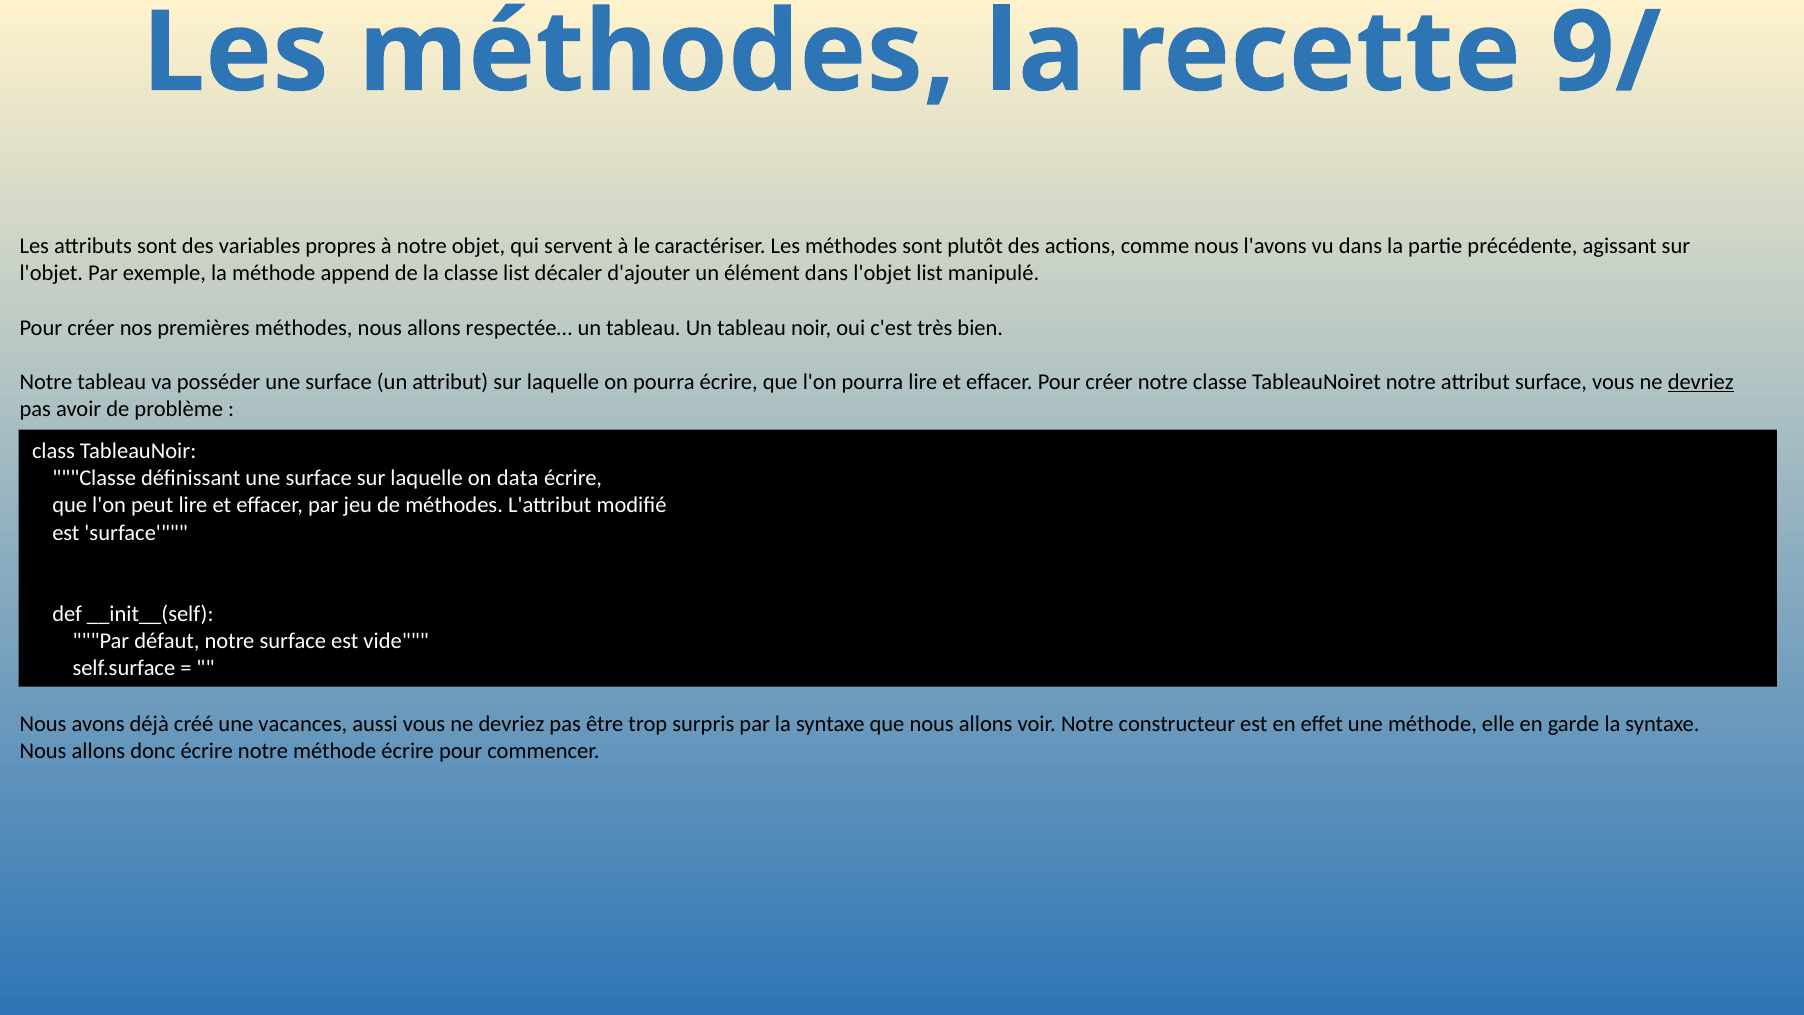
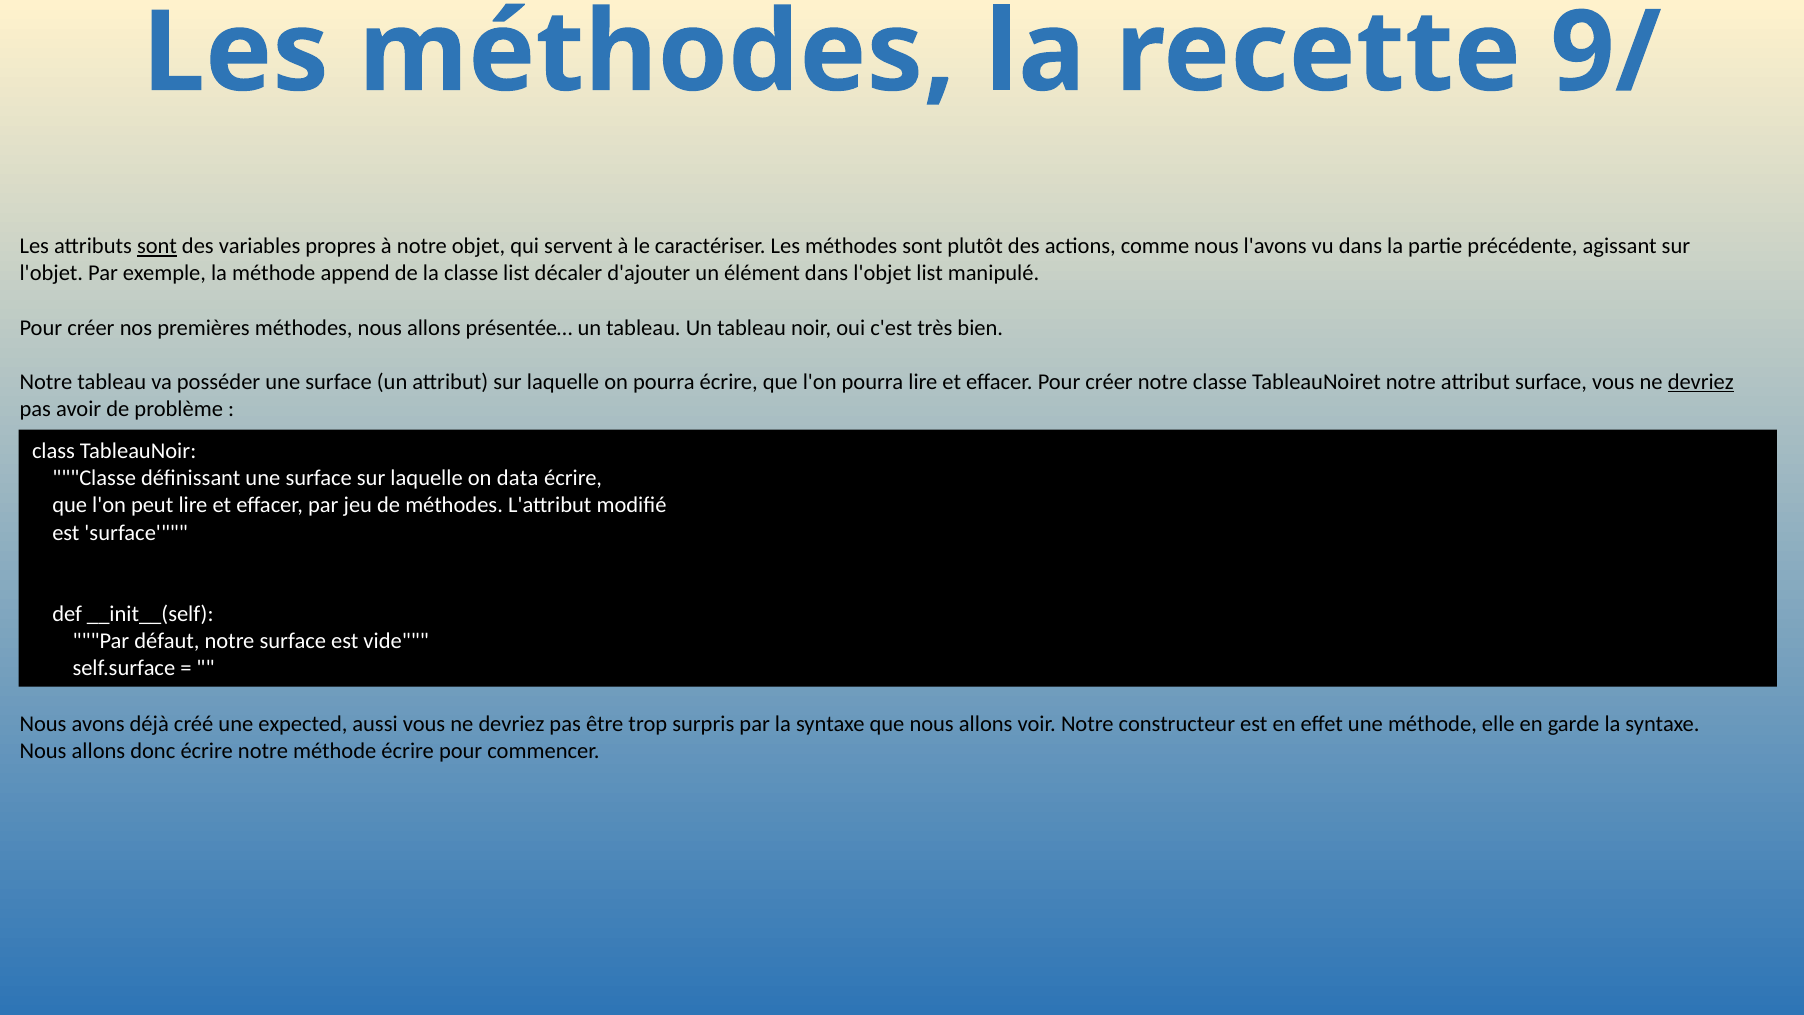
sont underline: none -> present (157, 246)
respectée…: respectée… -> présentée… (519, 328)
vacances: vacances -> expected (303, 724)
